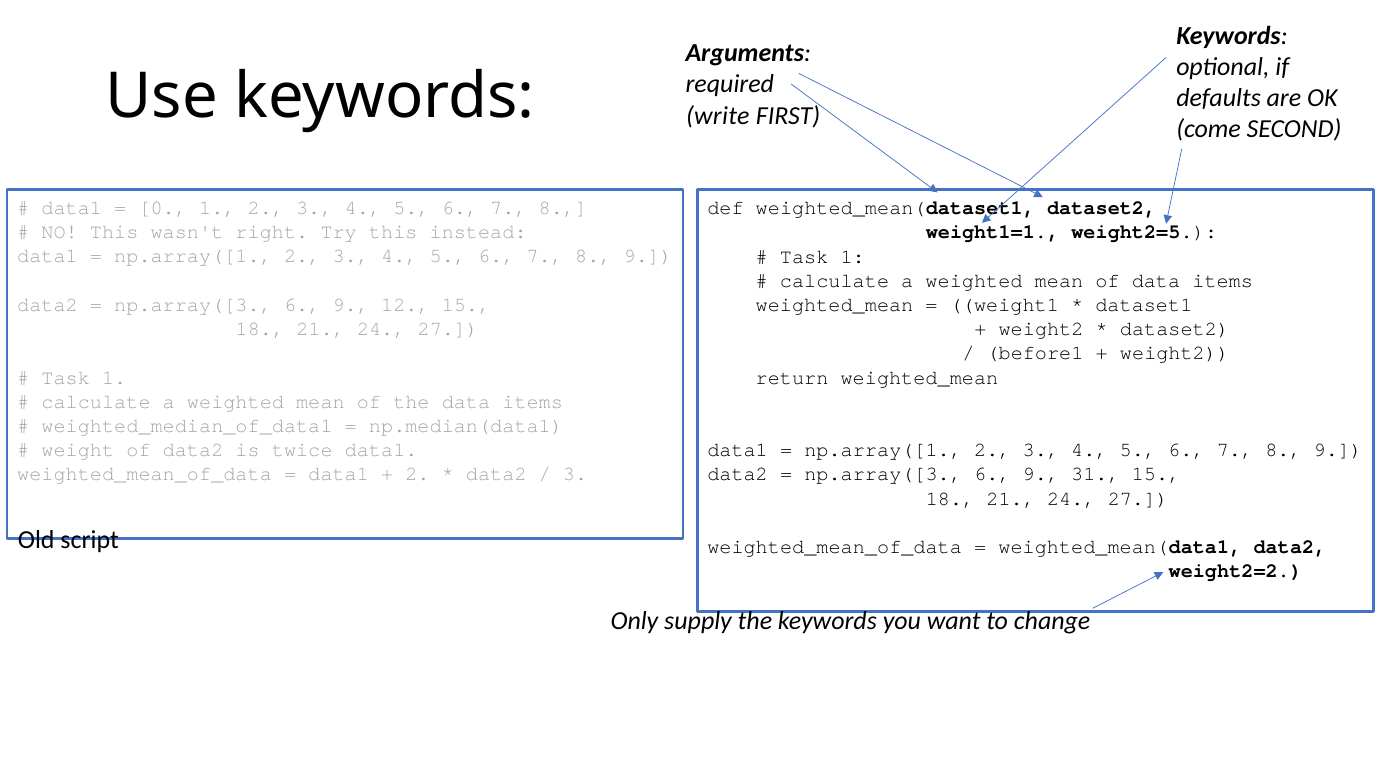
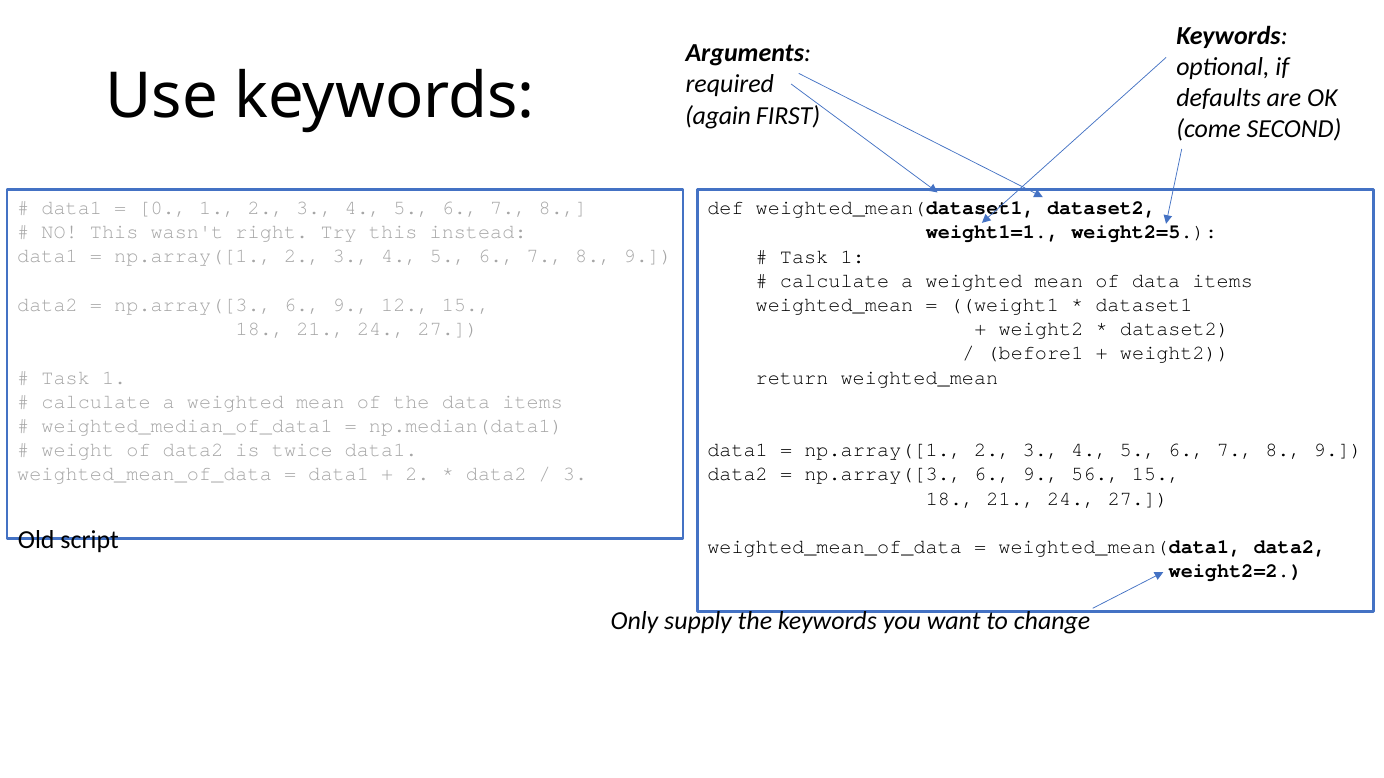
write: write -> again (718, 116)
31: 31 -> 56 (1095, 475)
